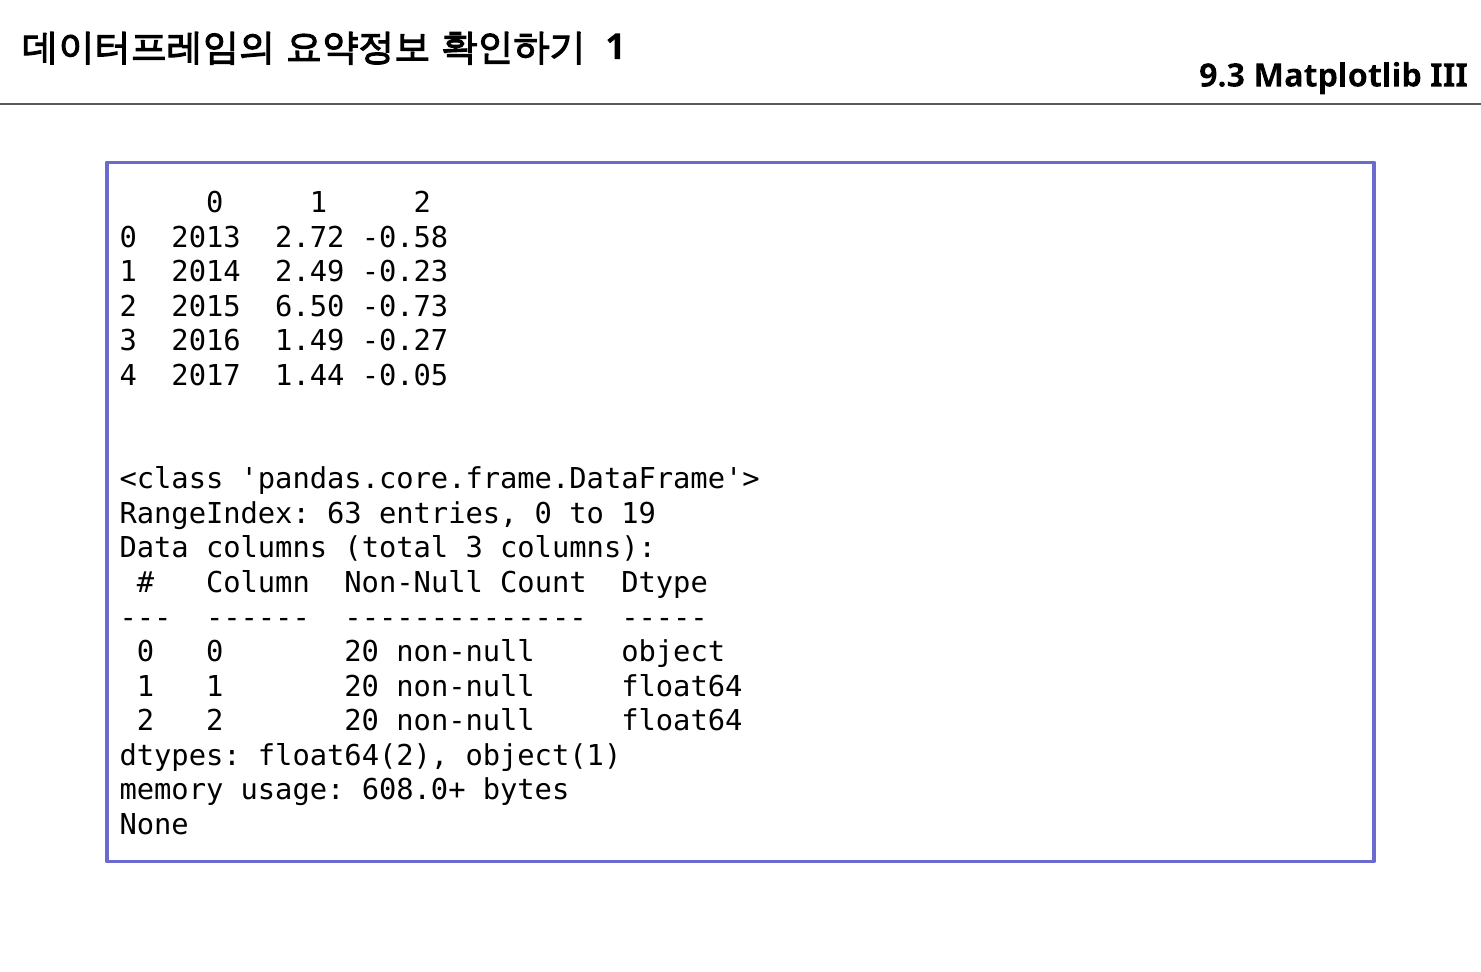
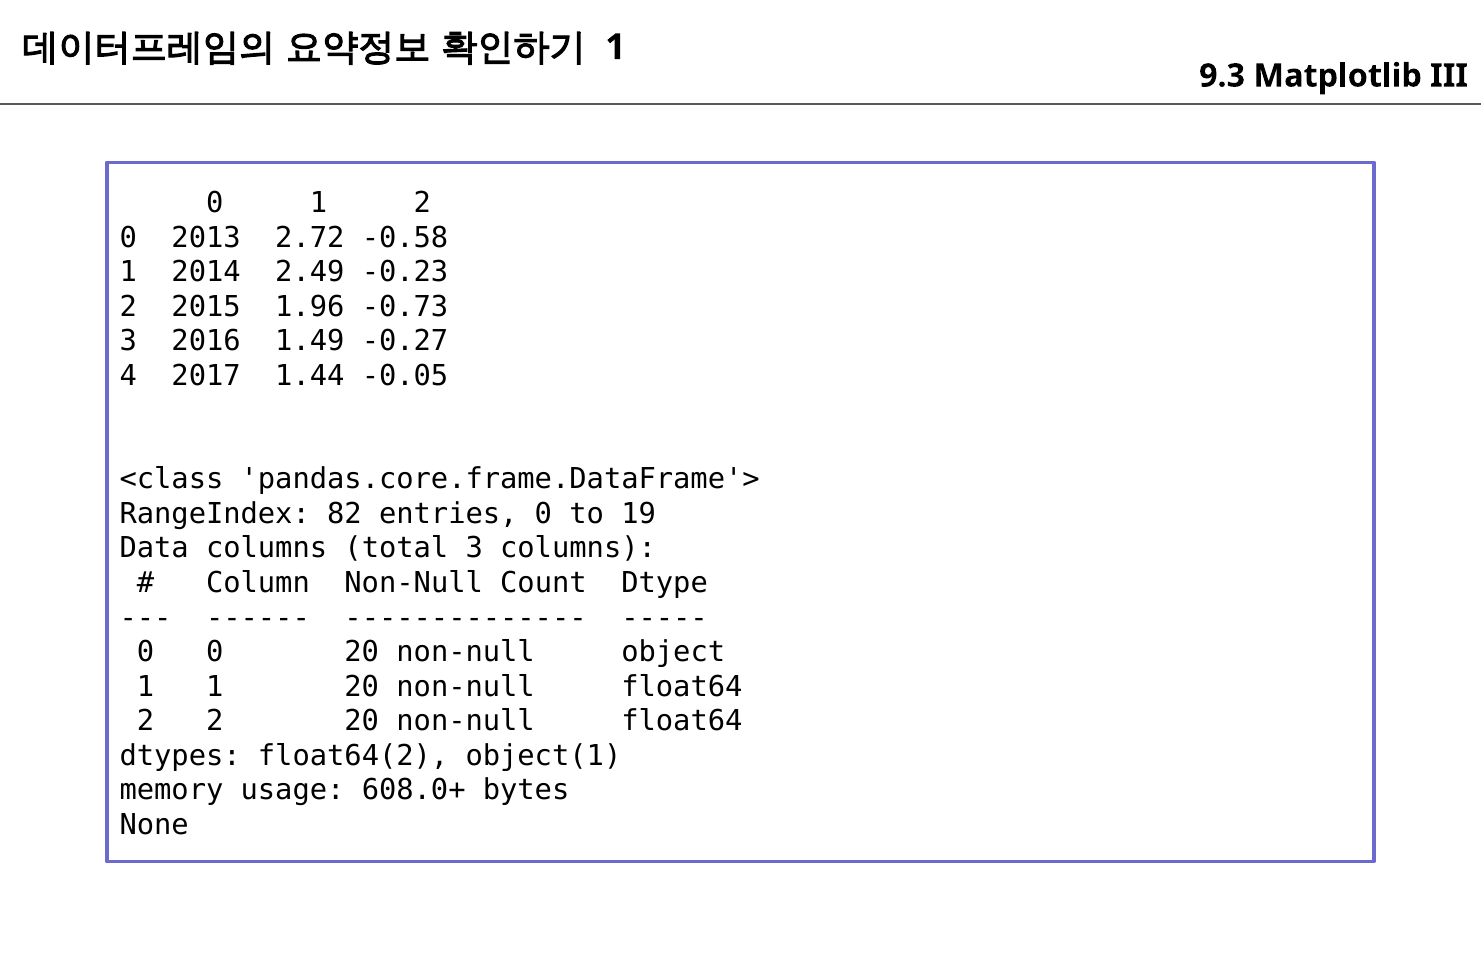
6.50: 6.50 -> 1.96 (310, 307)
63: 63 -> 82 (344, 514)
